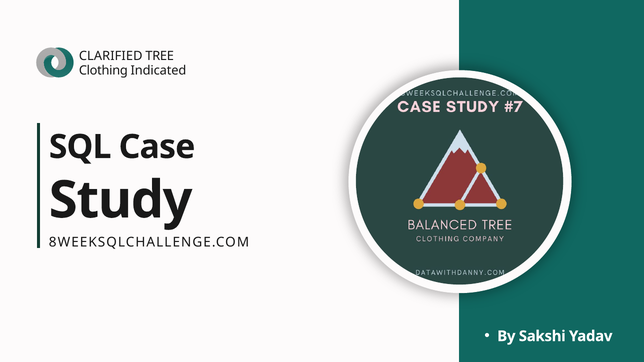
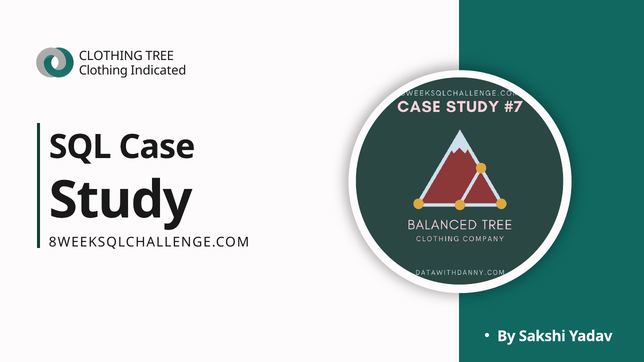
CLARIFIED: CLARIFIED -> CLOTHING (111, 56)
